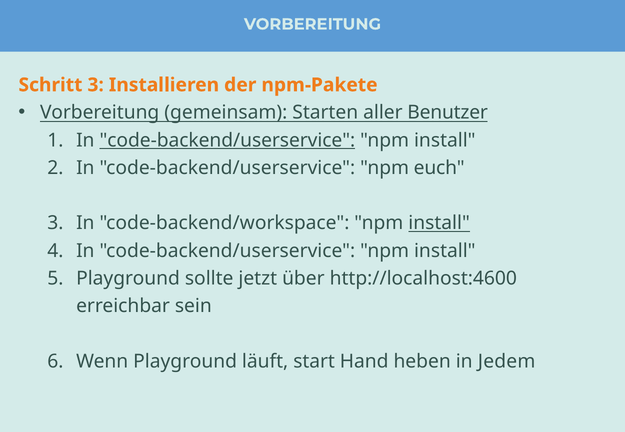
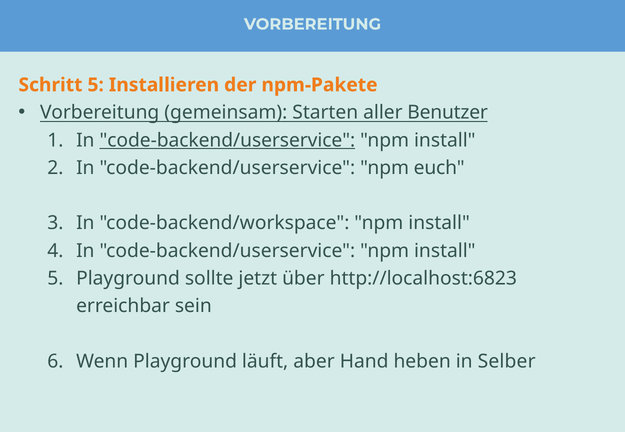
Schritt 3: 3 -> 5 (96, 85)
install underline: present -> none (439, 223)
http://localhost:4600: http://localhost:4600 -> http://localhost:6823 (423, 279)
start: start -> aber (314, 362)
Jedem: Jedem -> Selber (507, 362)
